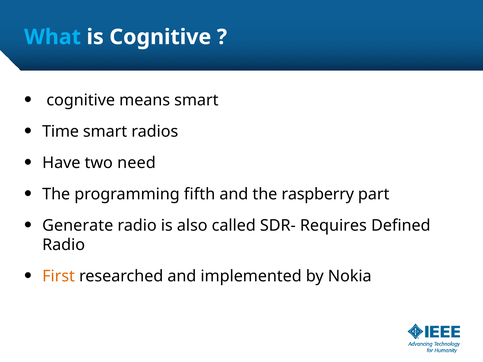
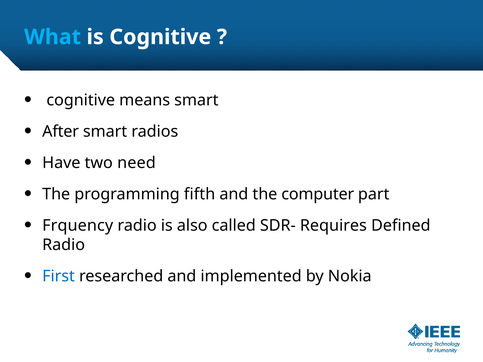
Time: Time -> After (61, 132)
raspberry: raspberry -> computer (318, 194)
Generate: Generate -> Frquency (78, 226)
First colour: orange -> blue (59, 276)
